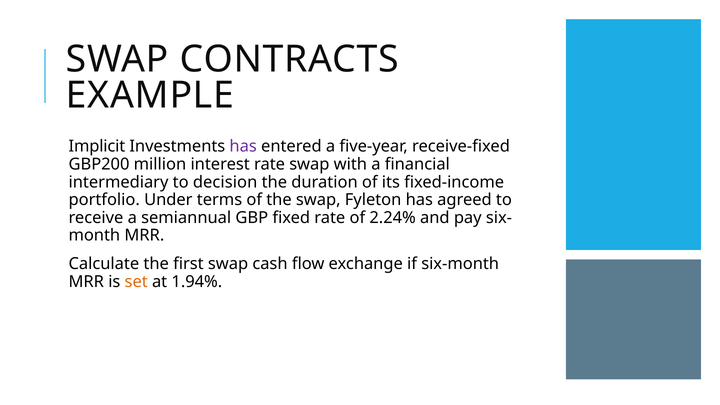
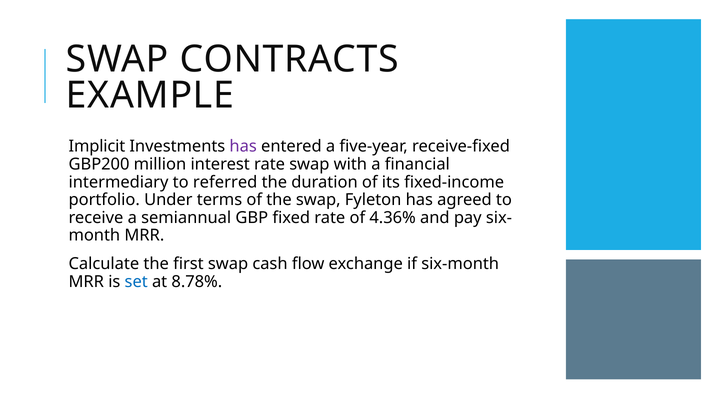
decision: decision -> referred (225, 182)
2.24%: 2.24% -> 4.36% (393, 218)
set colour: orange -> blue (136, 282)
1.94%: 1.94% -> 8.78% (197, 282)
